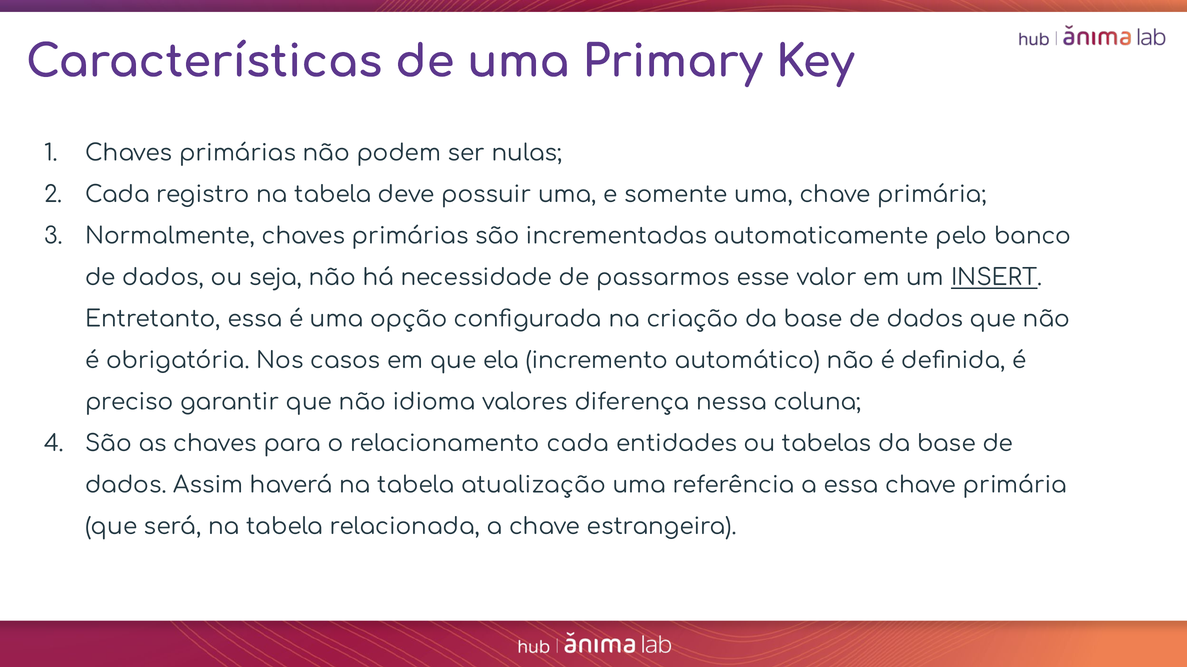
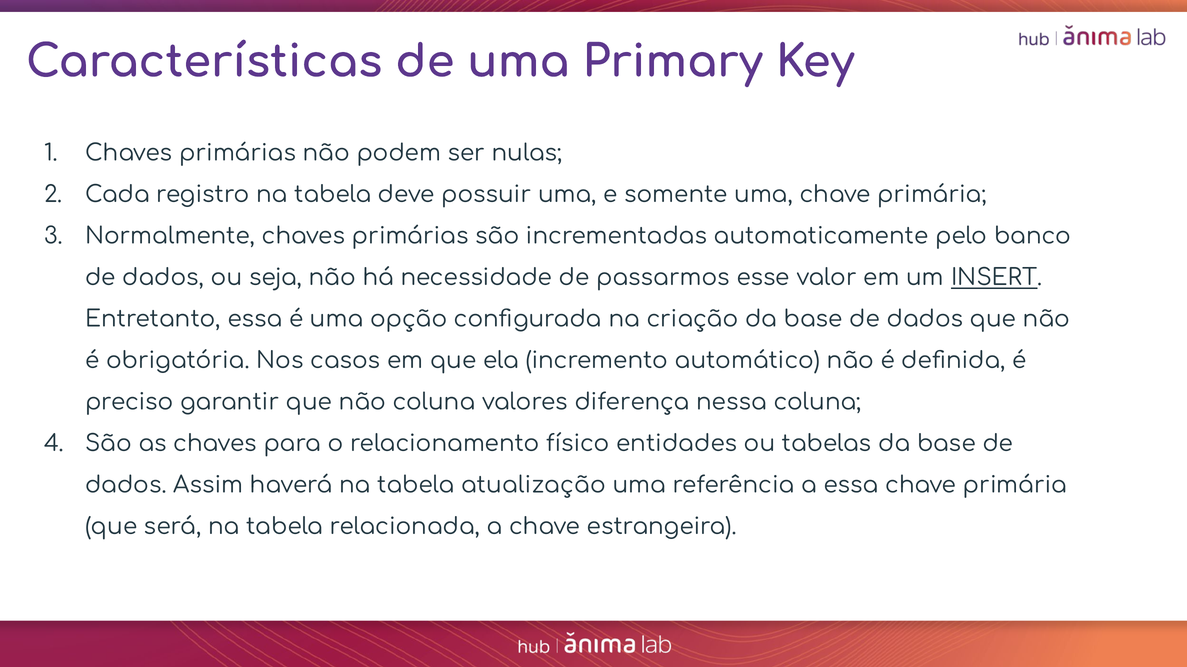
não idioma: idioma -> coluna (434, 402)
relacionamento cada: cada -> físico (578, 444)
